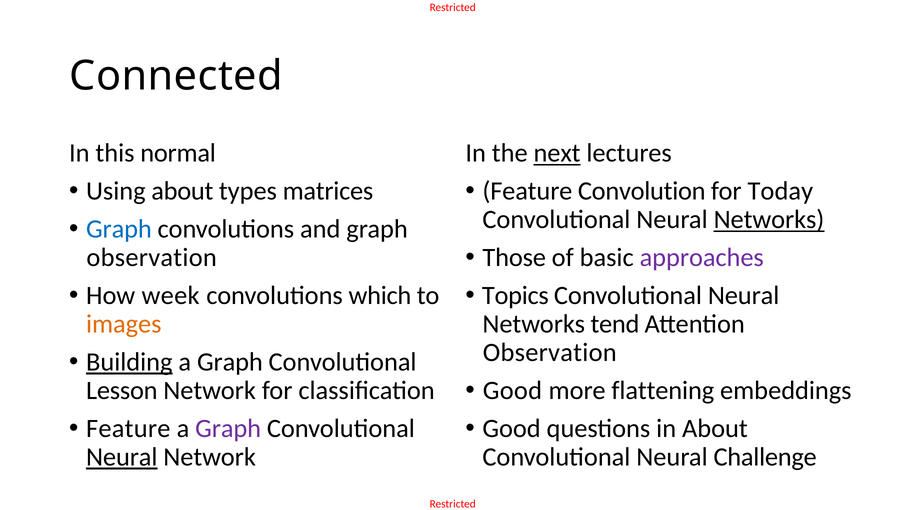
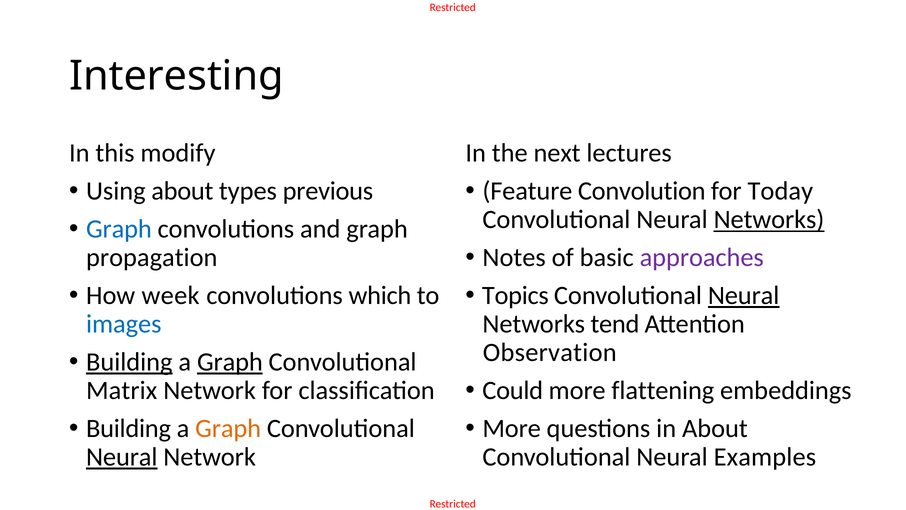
Connected: Connected -> Interesting (176, 76)
normal: normal -> modify (178, 153)
next underline: present -> none (557, 153)
matrices: matrices -> previous (328, 191)
Those: Those -> Notes (514, 257)
observation: observation -> propagation (152, 257)
Neural underline: none -> present (744, 295)
images colour: orange -> blue (124, 324)
Graph underline: none -> present (230, 362)
Good: Good -> Could (513, 390)
Lesson: Lesson -> Matrix (122, 390)
Feature: Feature -> Building (128, 428)
Graph colour: purple -> orange (228, 428)
Good: Good -> More (512, 428)
Challenge: Challenge -> Examples (765, 457)
